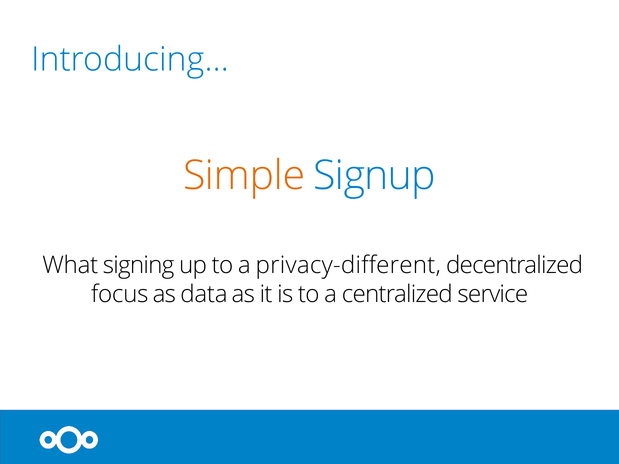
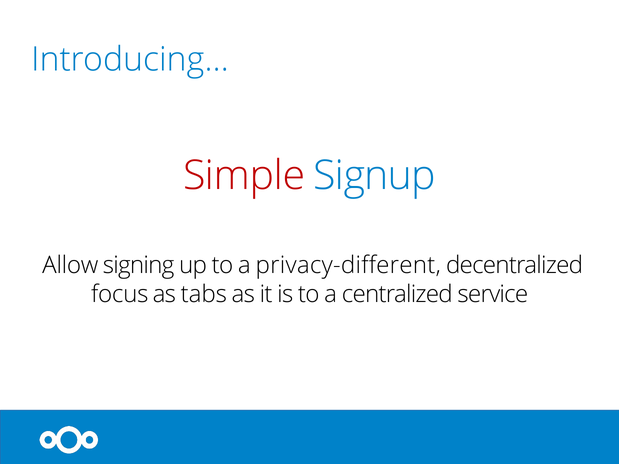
Simple colour: orange -> red (244, 176)
What: What -> Allow (70, 266)
data: data -> tabs (204, 295)
